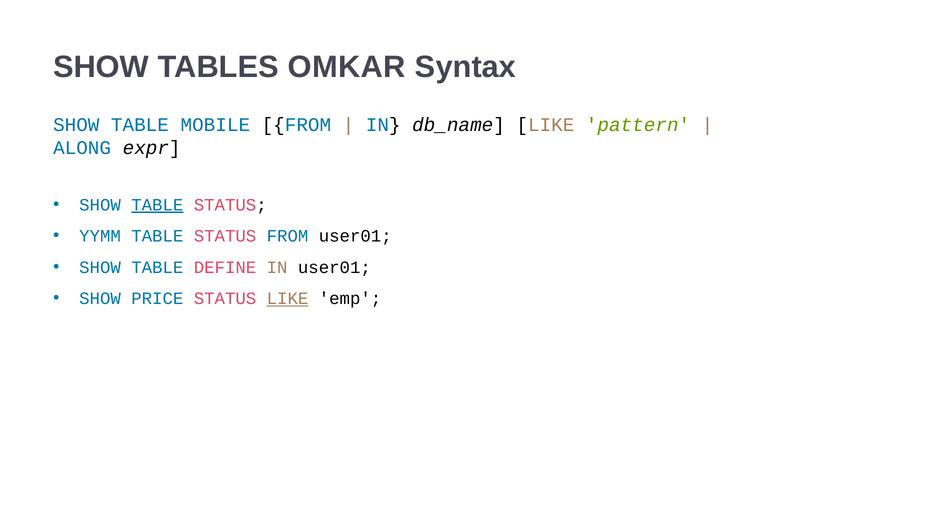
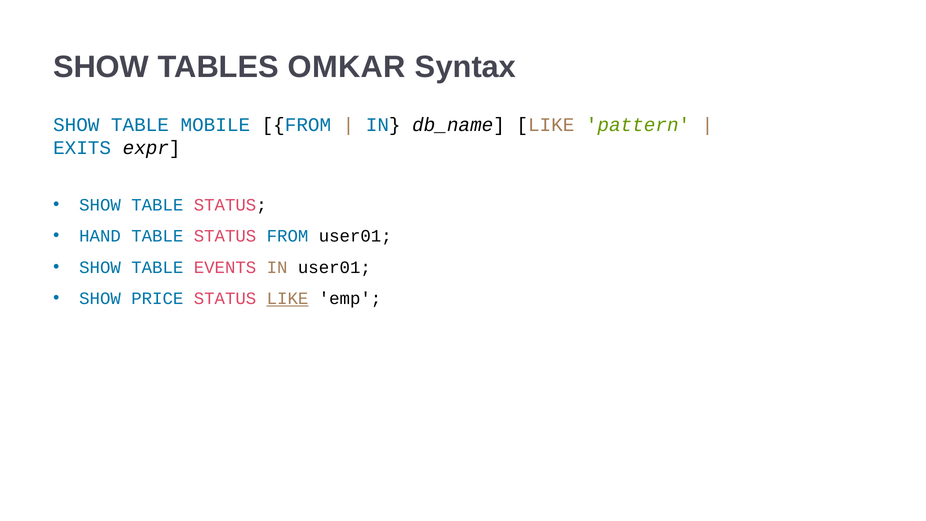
ALONG: ALONG -> EXITS (82, 148)
TABLE underline: present -> none (157, 205)
YYMM: YYMM -> HAND (100, 236)
DEFINE: DEFINE -> EVENTS (225, 267)
